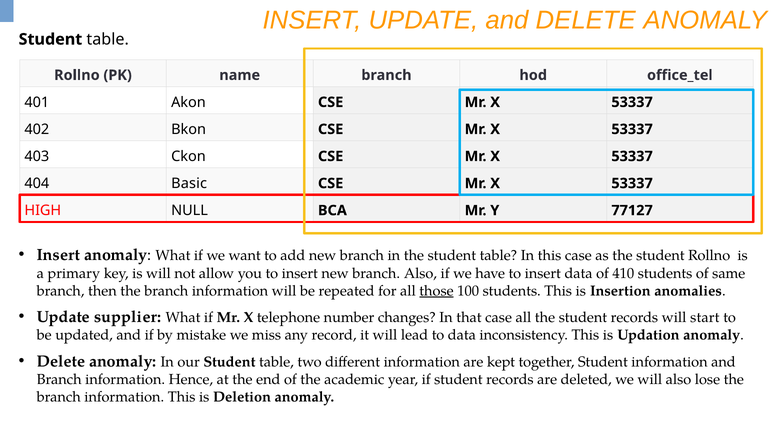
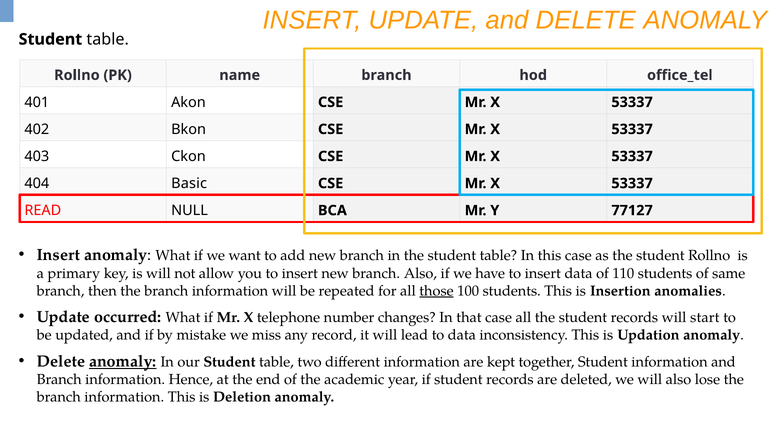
HIGH: HIGH -> READ (43, 210)
410: 410 -> 110 (623, 273)
supplier: supplier -> occurred (128, 317)
anomaly underline: none -> present (123, 361)
